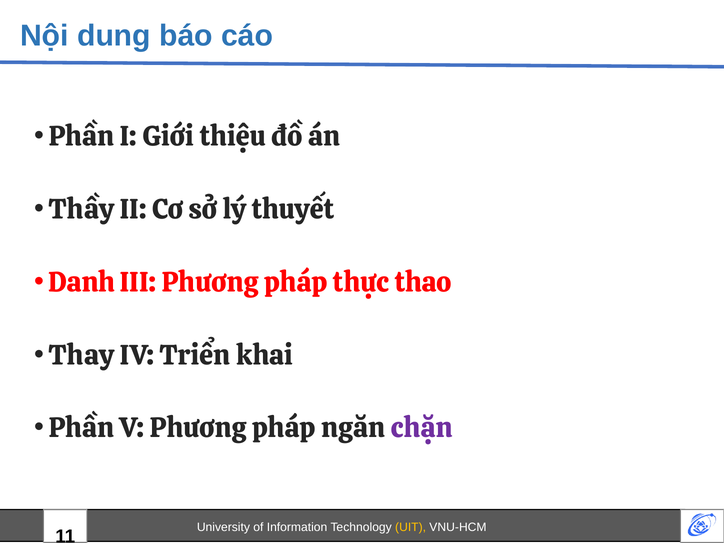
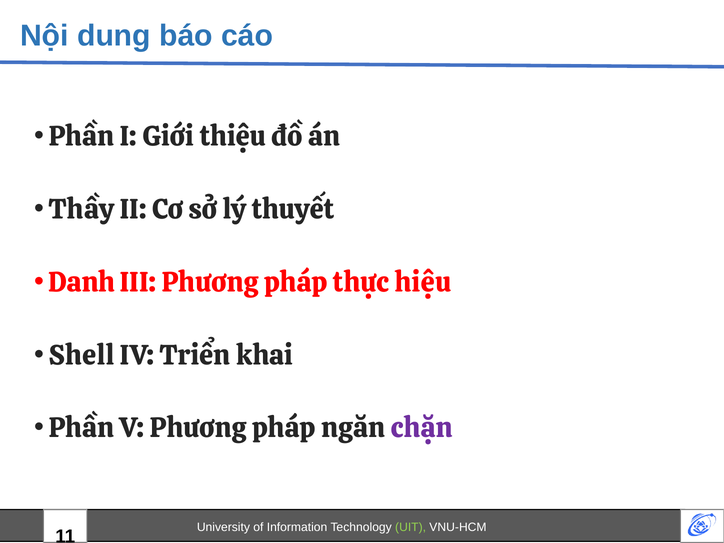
thao: thao -> hiệu (423, 282)
Thay: Thay -> Shell (82, 355)
UIT colour: yellow -> light green (411, 527)
